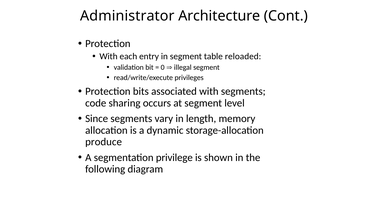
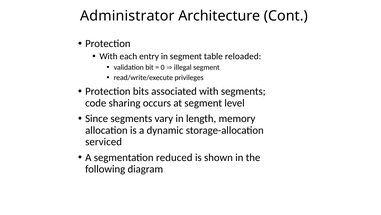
produce: produce -> serviced (104, 141)
privilege: privilege -> reduced (174, 157)
